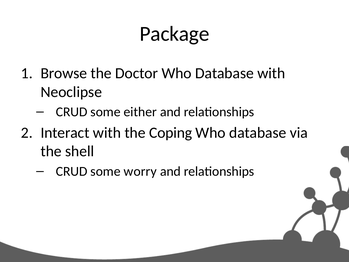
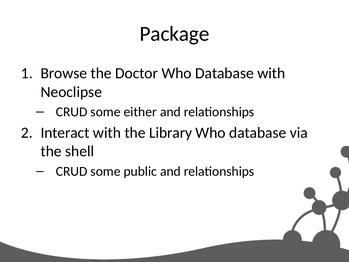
Coping: Coping -> Library (171, 133)
worry: worry -> public (140, 171)
